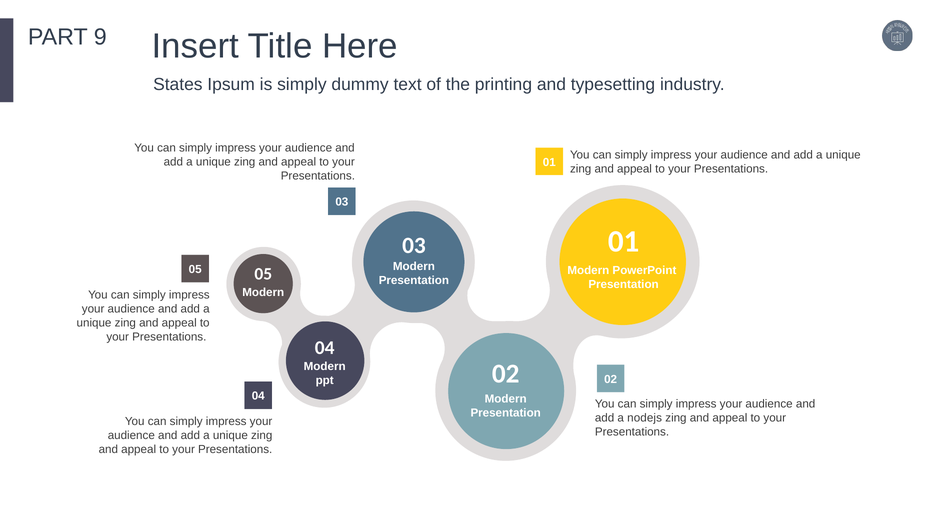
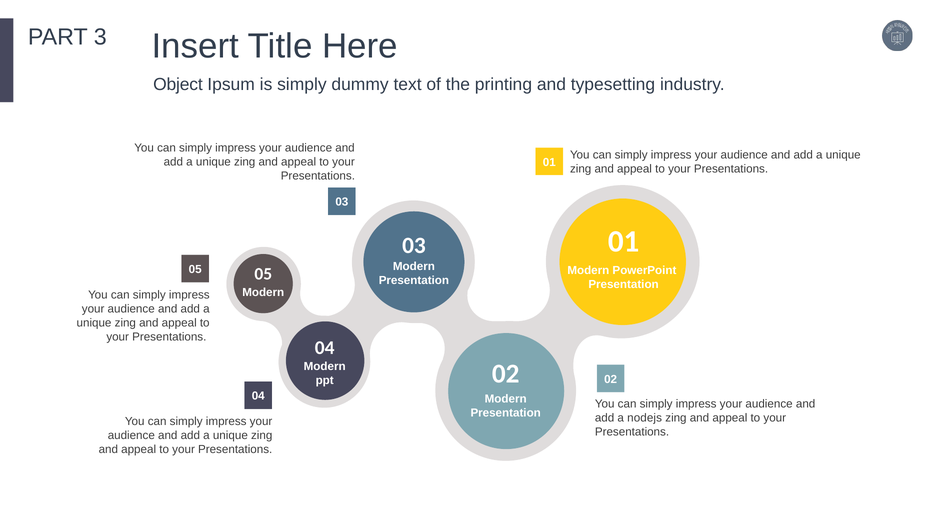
9: 9 -> 3 (100, 37)
States: States -> Object (178, 85)
